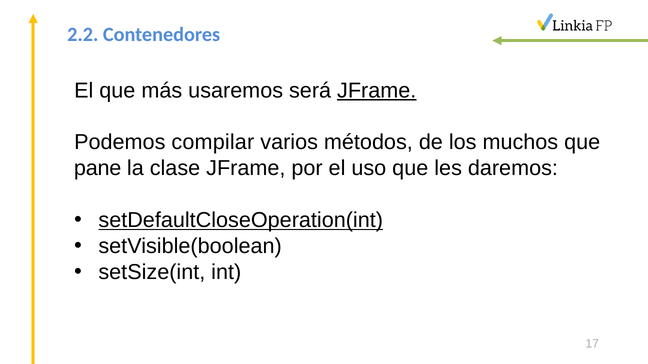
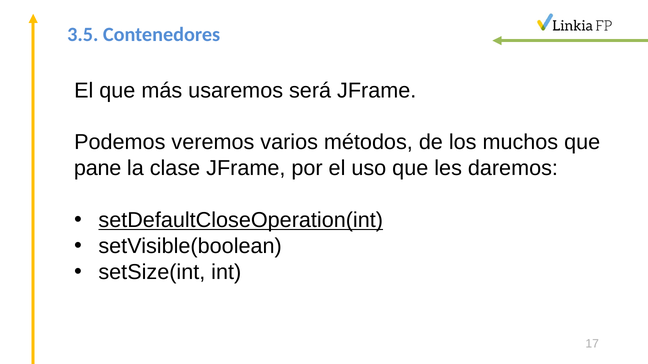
2.2: 2.2 -> 3.5 (83, 35)
JFrame underline: present -> none (377, 91)
compilar: compilar -> veremos (213, 143)
